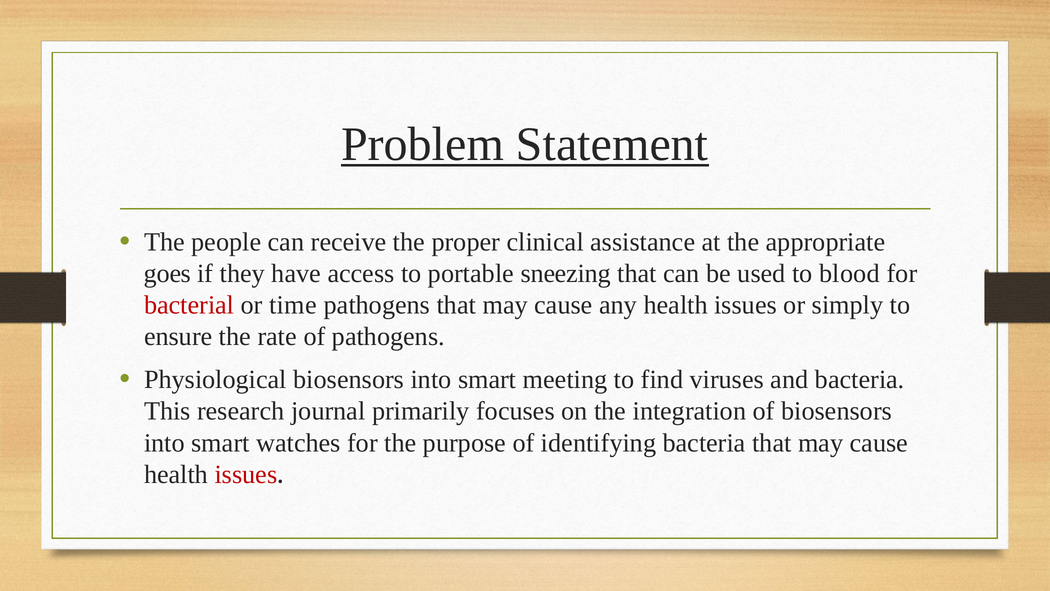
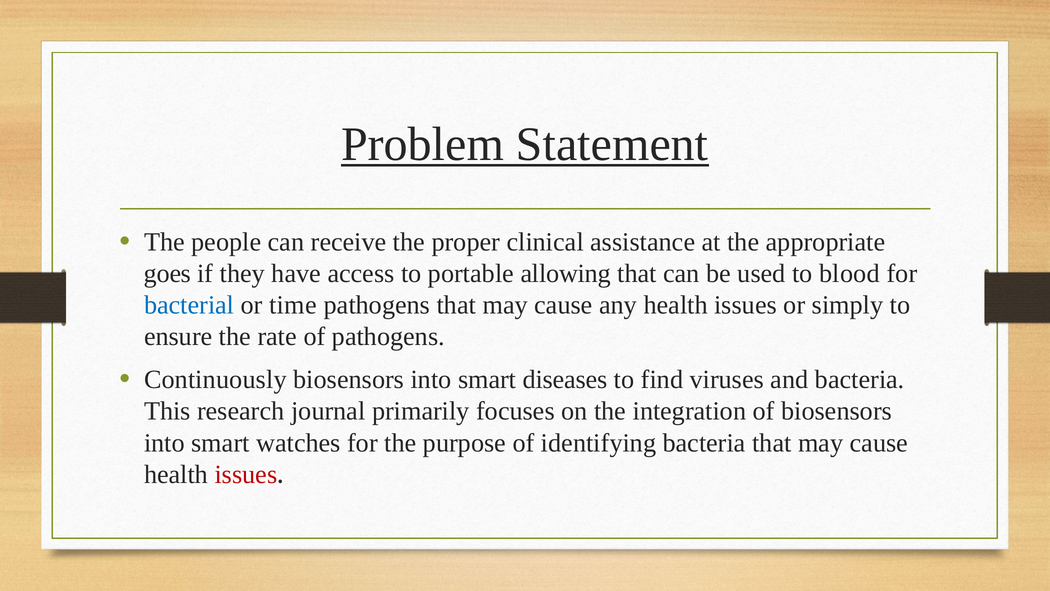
sneezing: sneezing -> allowing (566, 273)
bacterial colour: red -> blue (189, 305)
Physiological: Physiological -> Continuously (215, 380)
meeting: meeting -> diseases (565, 380)
